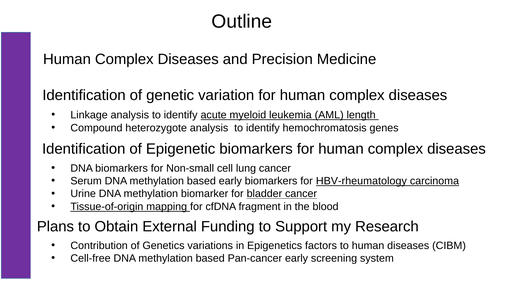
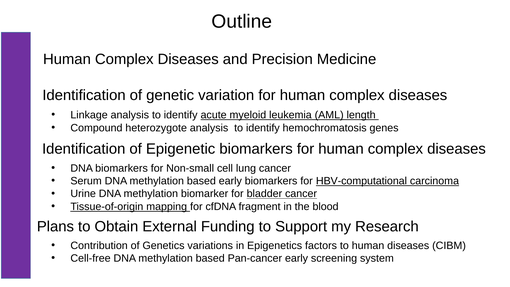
HBV-rheumatology: HBV-rheumatology -> HBV-computational (361, 181)
